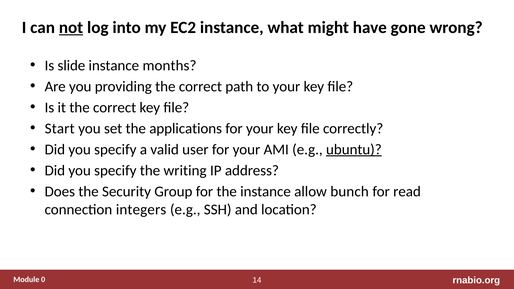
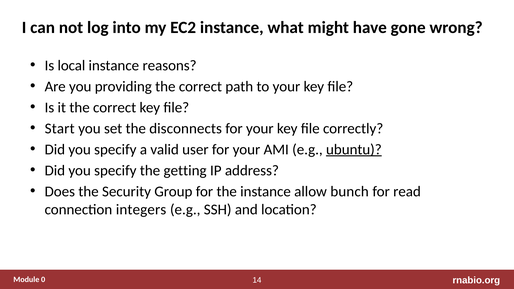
not underline: present -> none (71, 28)
slide: slide -> local (71, 65)
months: months -> reasons (170, 65)
applications: applications -> disconnects (186, 128)
writing: writing -> getting (185, 170)
